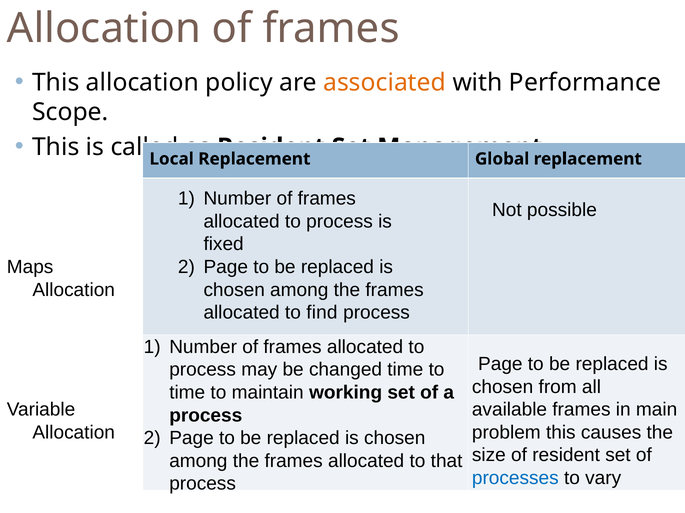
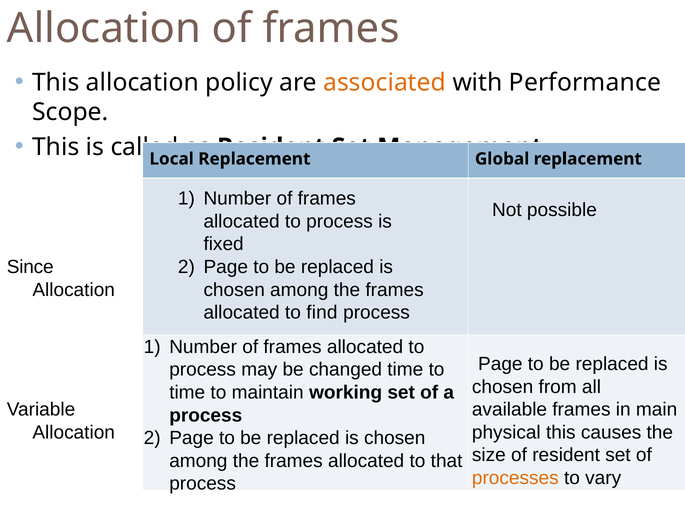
Maps: Maps -> Since (30, 267)
problem: problem -> physical (506, 433)
processes colour: blue -> orange (515, 479)
